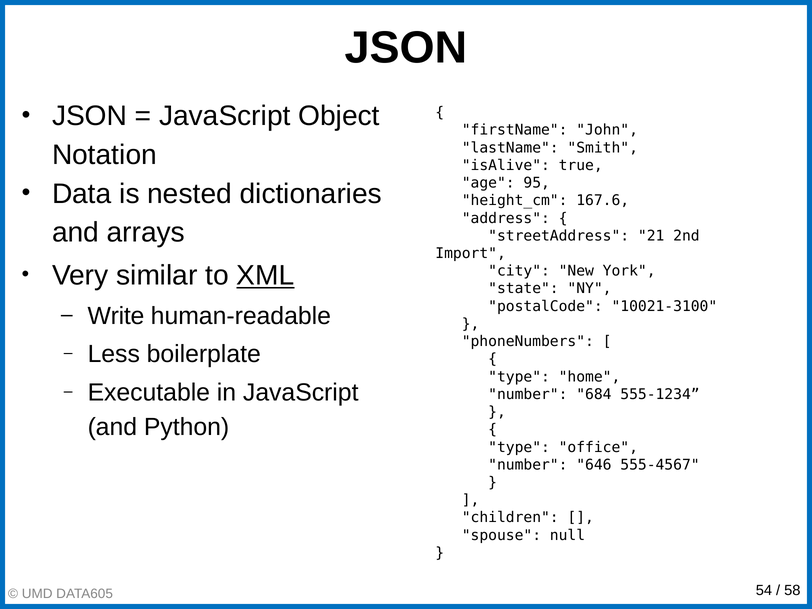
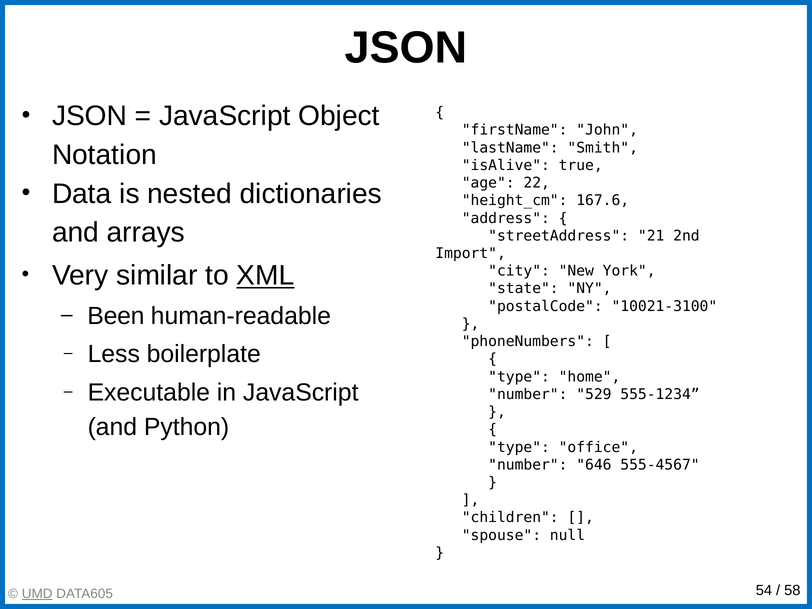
95: 95 -> 22 (537, 183)
Write: Write -> Been (116, 316)
684: 684 -> 529 (594, 394)
UMD underline: none -> present (37, 594)
